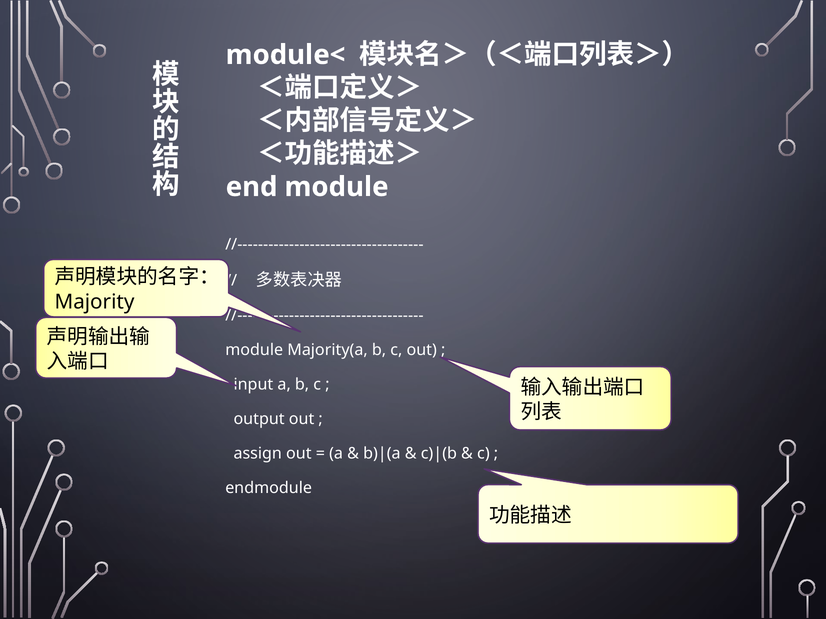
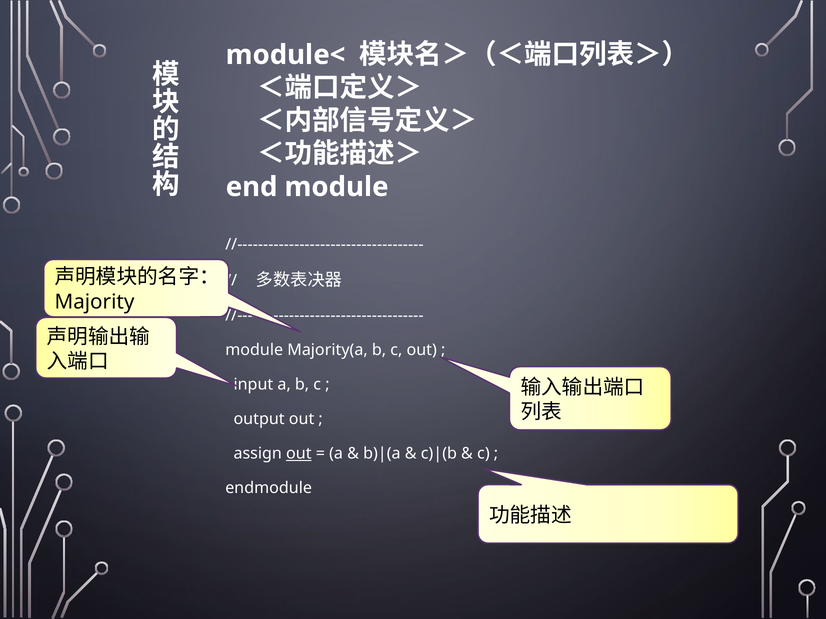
out underline: none -> present (299, 454)
